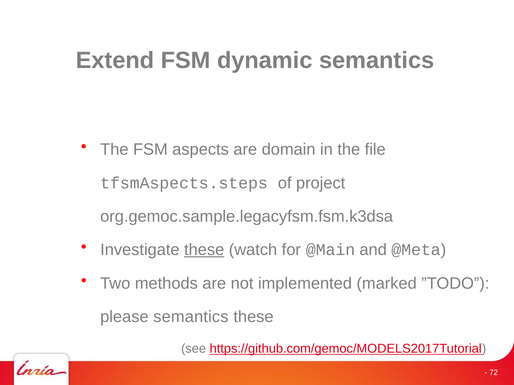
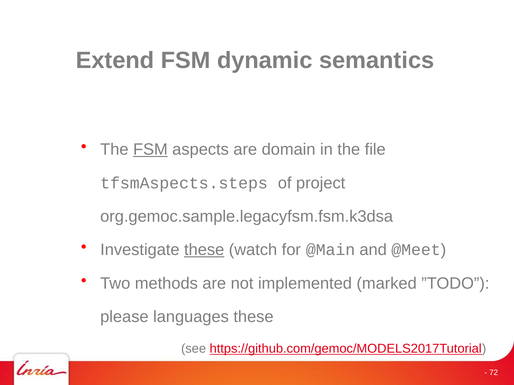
FSM underline: none -> present (150, 150)
@Meta: @Meta -> @Meet (416, 250)
please semantics: semantics -> languages (191, 317)
